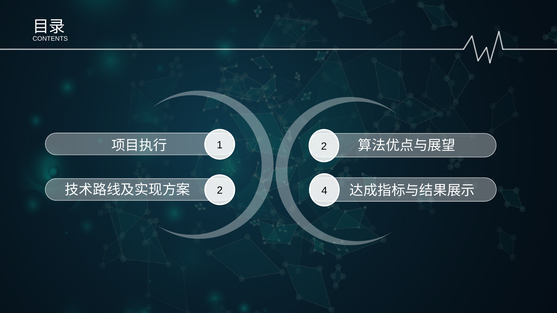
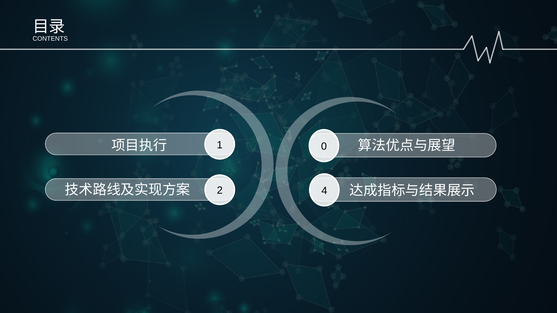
2: 2 -> 0 (324, 146)
